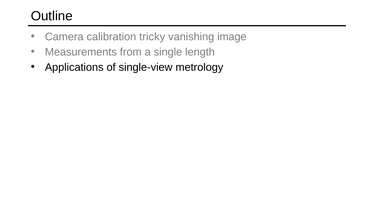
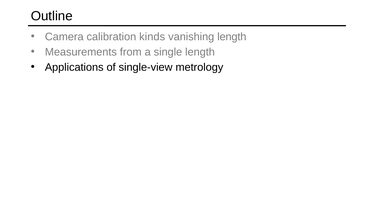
tricky: tricky -> kinds (152, 37)
vanishing image: image -> length (232, 37)
